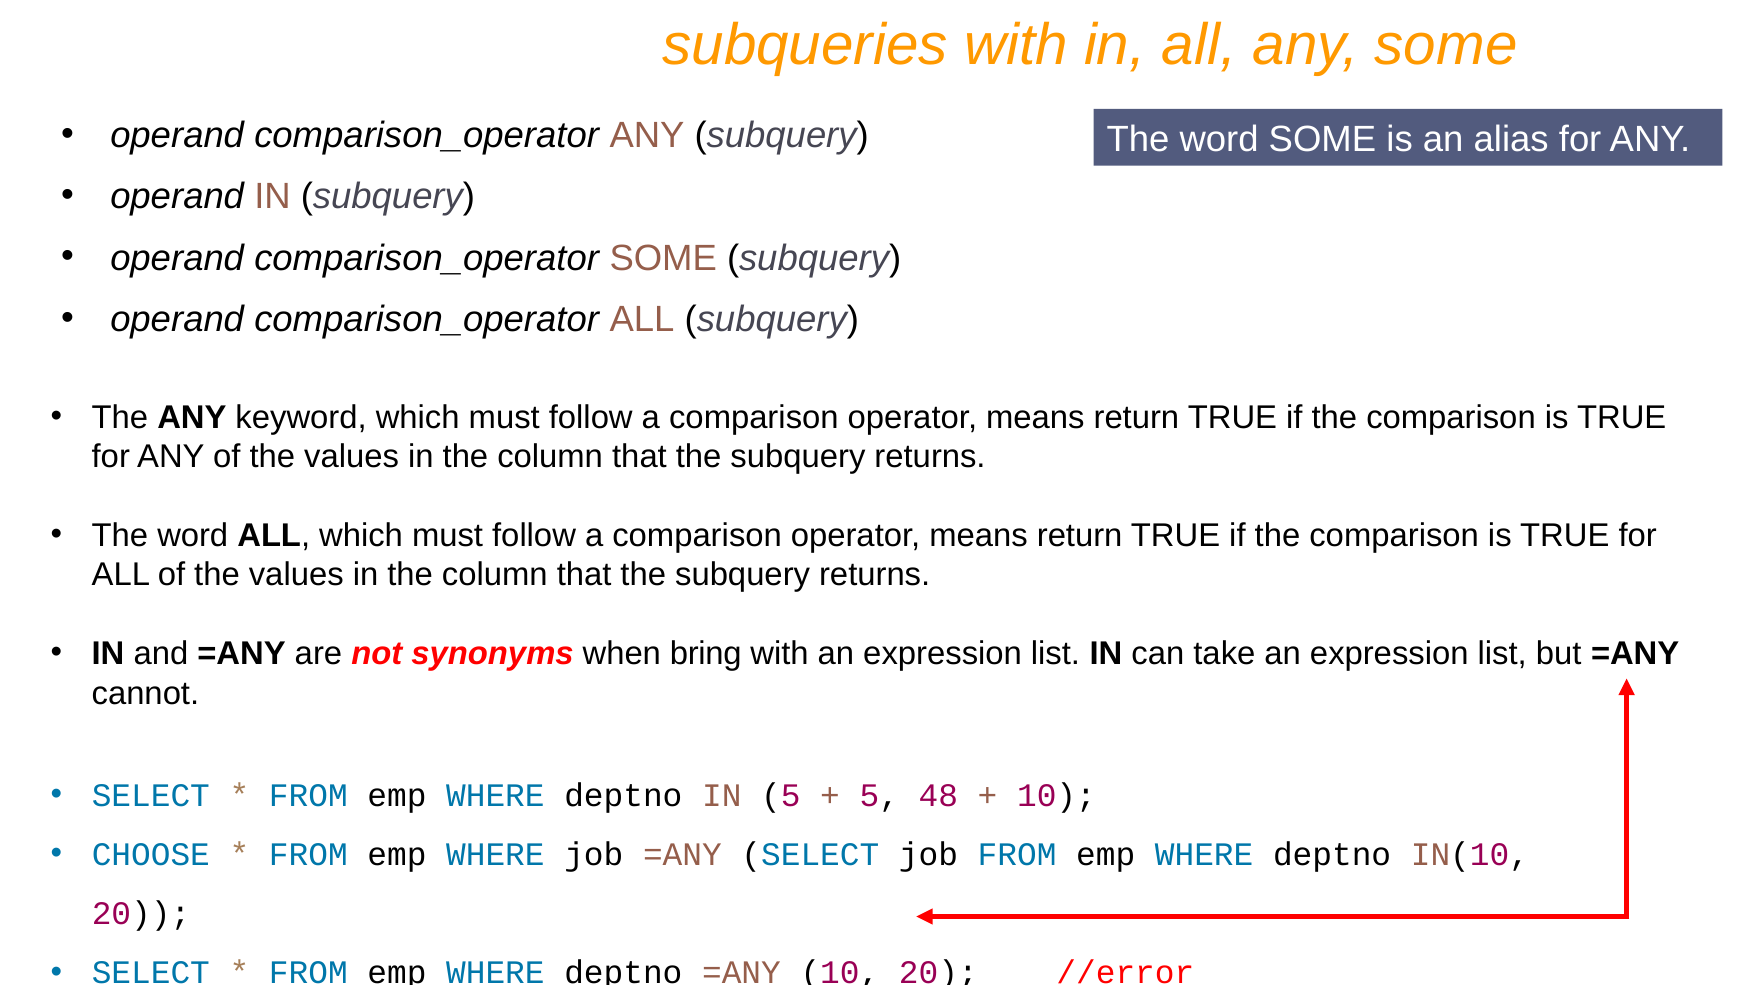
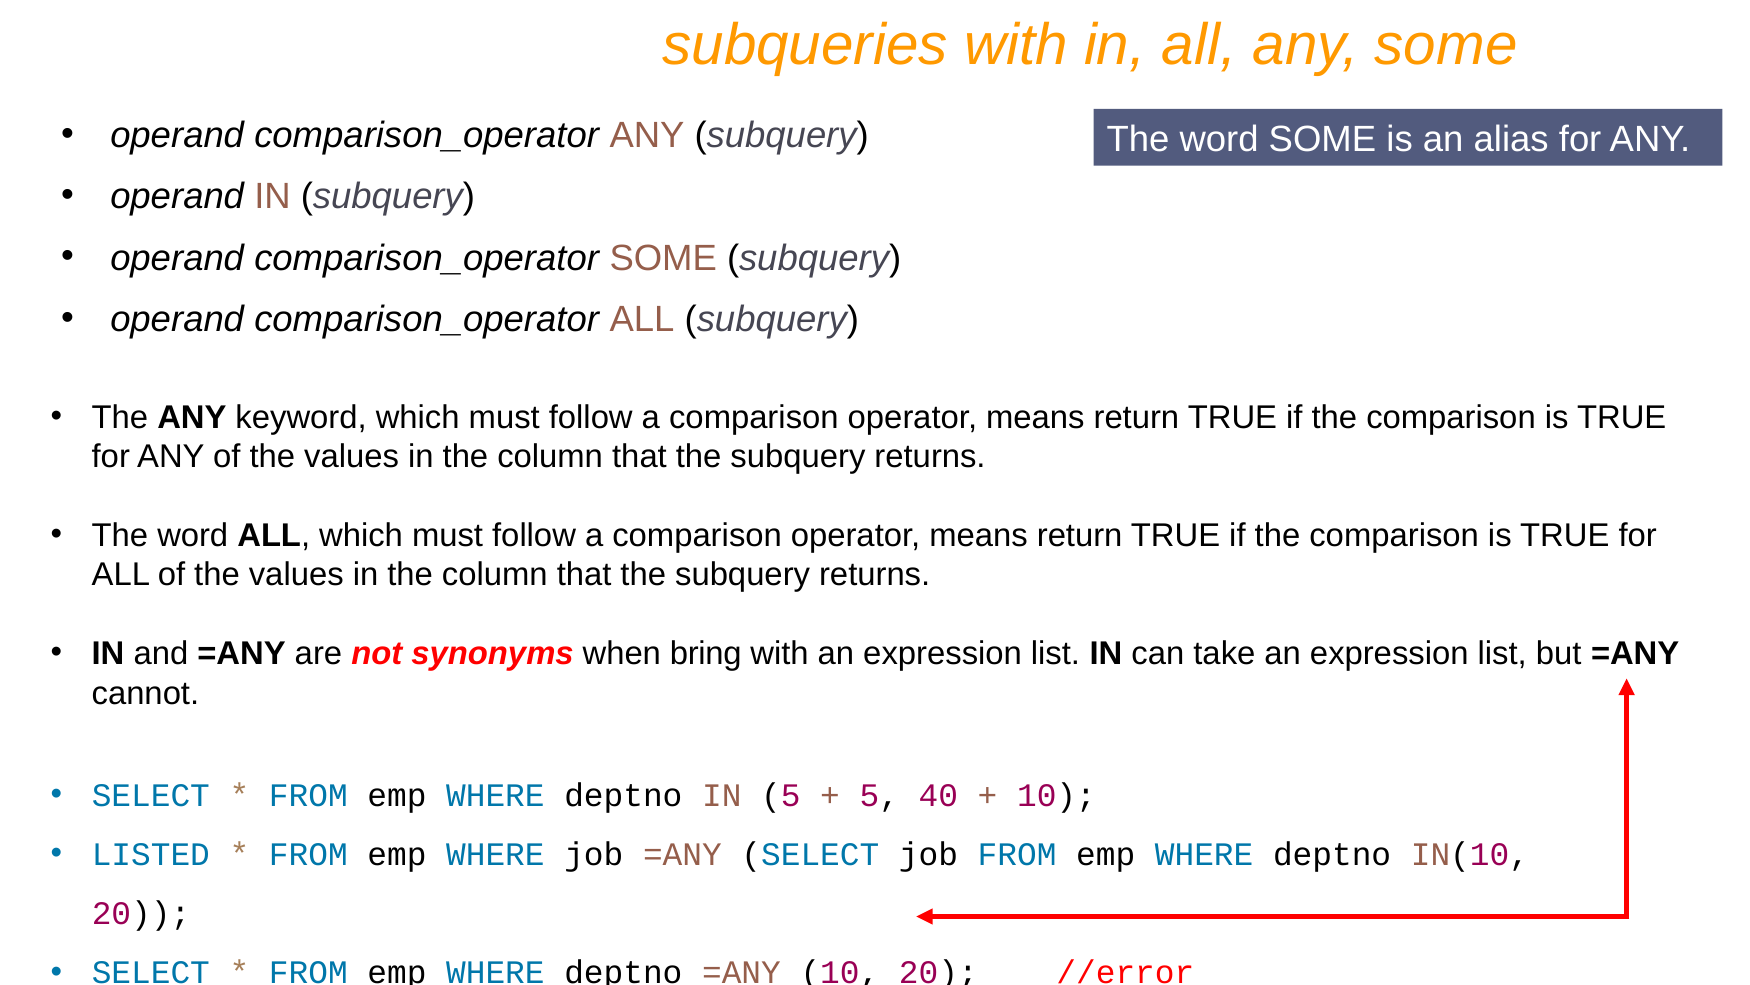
48: 48 -> 40 (938, 795)
CHOOSE: CHOOSE -> LISTED (151, 854)
